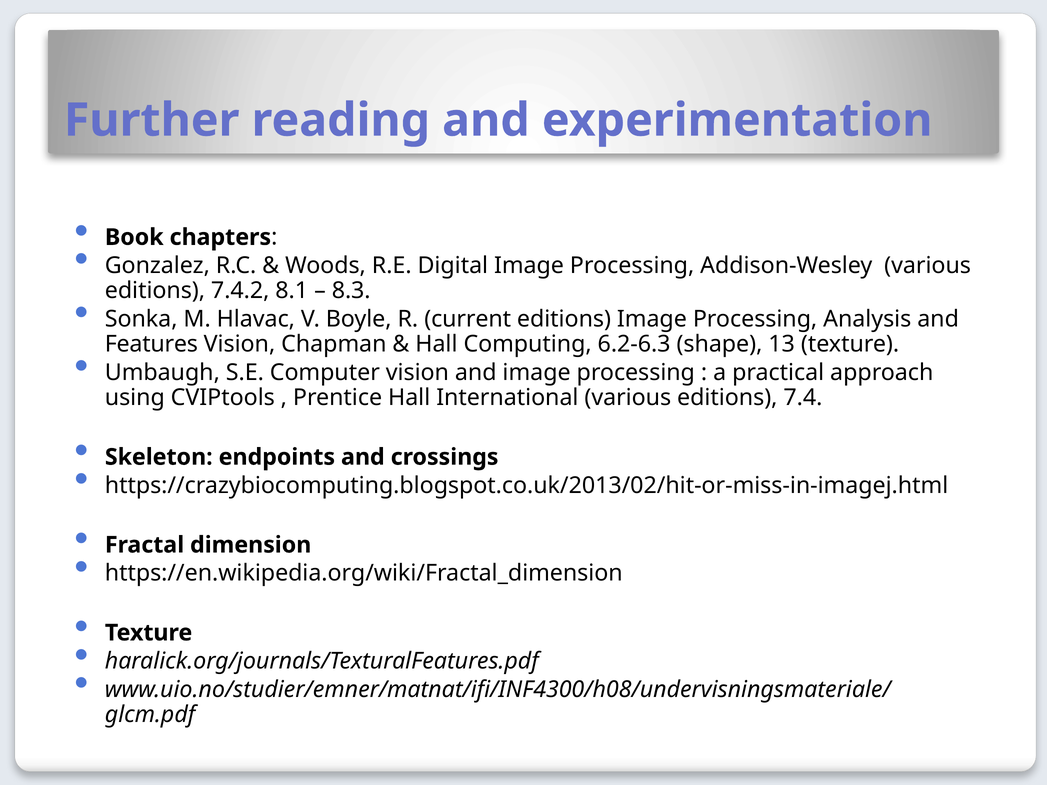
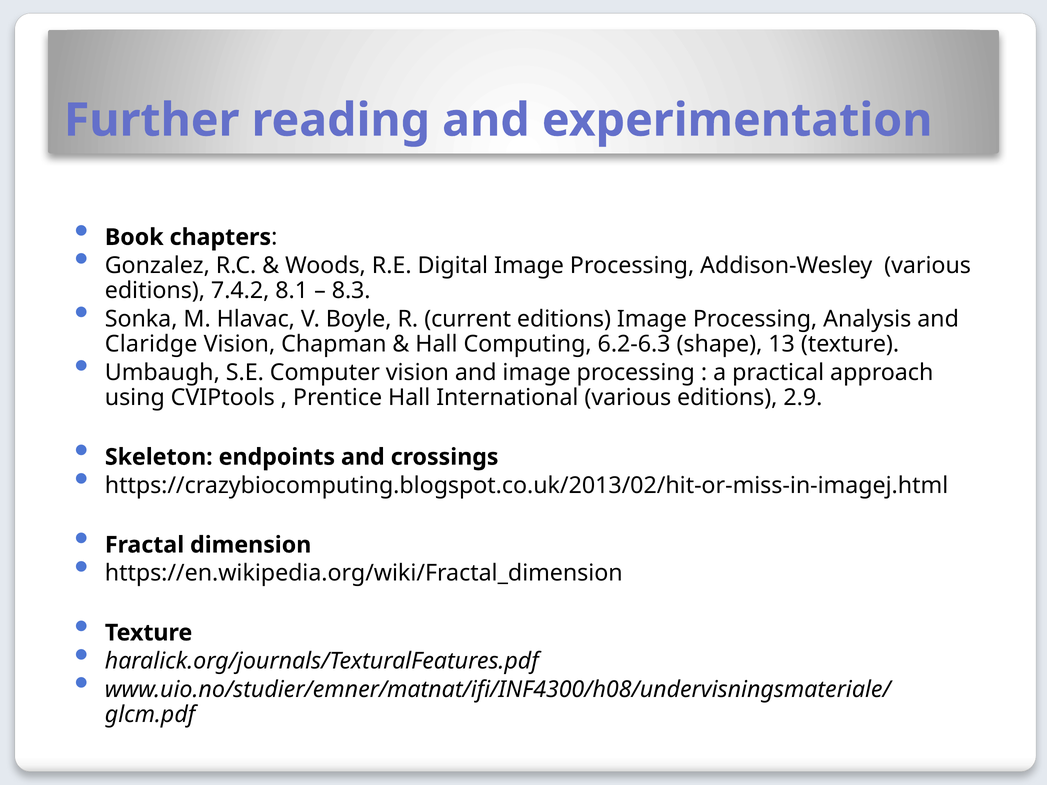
Features: Features -> Claridge (151, 344)
7.4: 7.4 -> 2.9 (803, 398)
